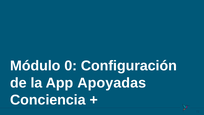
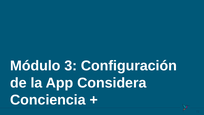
0: 0 -> 3 (71, 66)
Apoyadas: Apoyadas -> Considera (112, 83)
